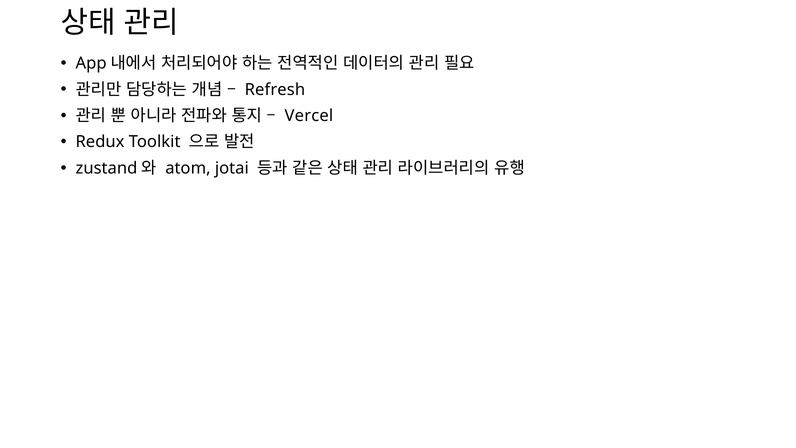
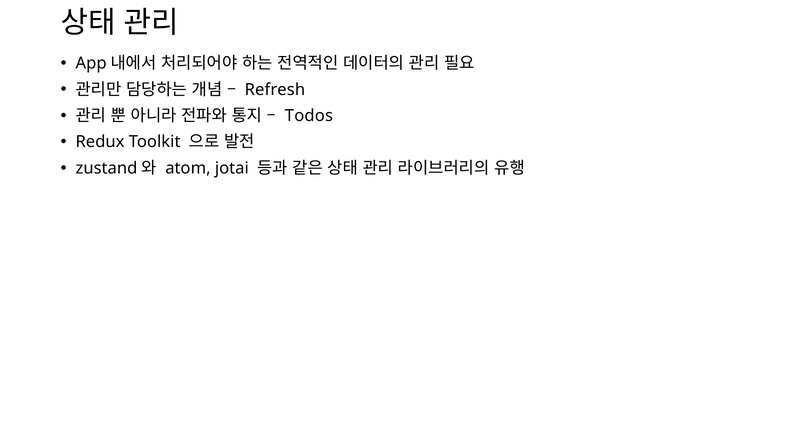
Vercel: Vercel -> Todos (309, 116)
